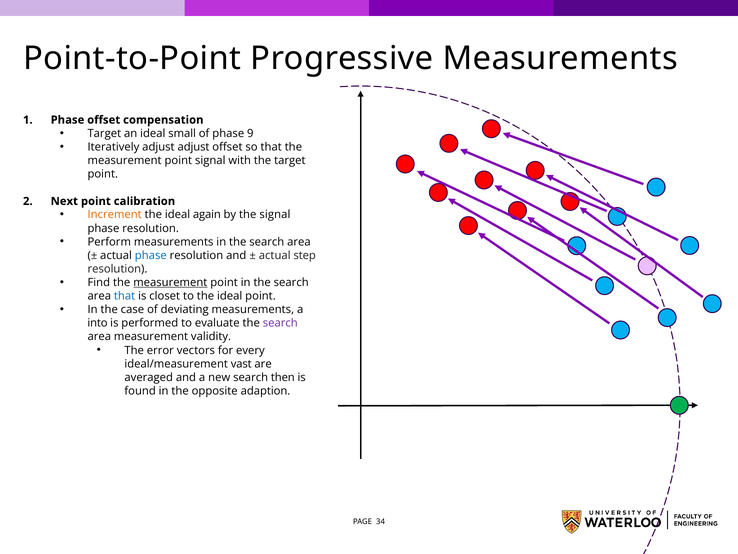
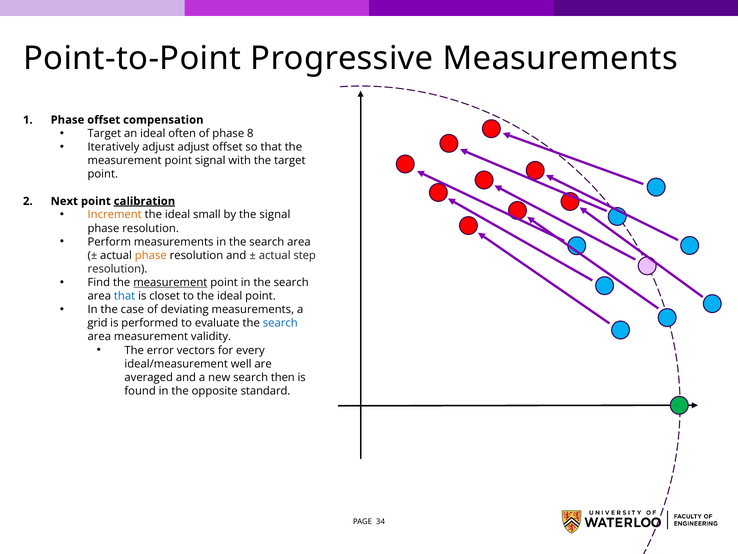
small: small -> often (182, 133)
9: 9 -> 8 (250, 133)
calibration underline: none -> present (144, 201)
again: again -> small (207, 215)
phase colour: blue -> orange (151, 255)
into: into -> grid (97, 323)
search colour: purple -> blue (280, 323)
vast: vast -> well (241, 364)
adaption: adaption -> standard (266, 391)
